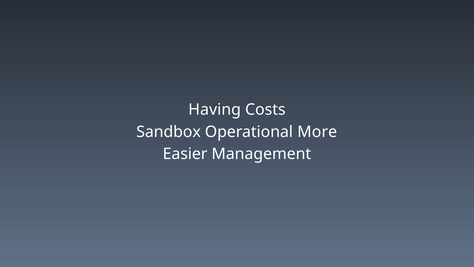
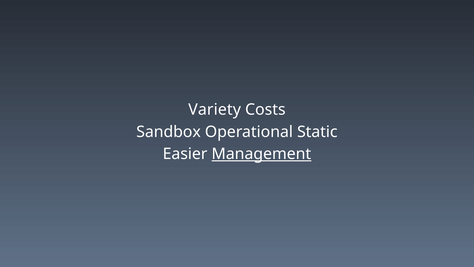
Having: Having -> Variety (215, 110)
More: More -> Static (317, 132)
Management underline: none -> present (261, 154)
